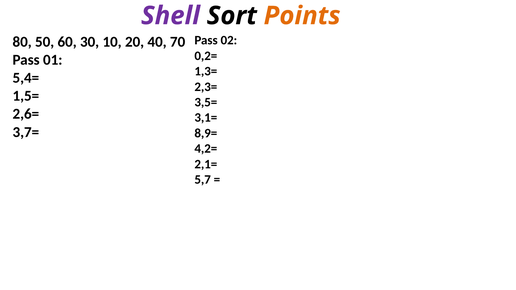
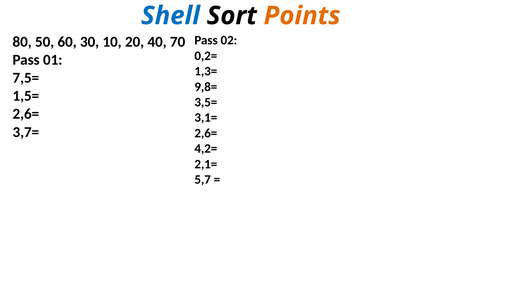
Shell colour: purple -> blue (171, 16)
5,4=: 5,4= -> 7,5= (26, 78)
2,3=: 2,3= -> 9,8= (206, 87)
8,9=: 8,9= -> 2,6= (206, 133)
